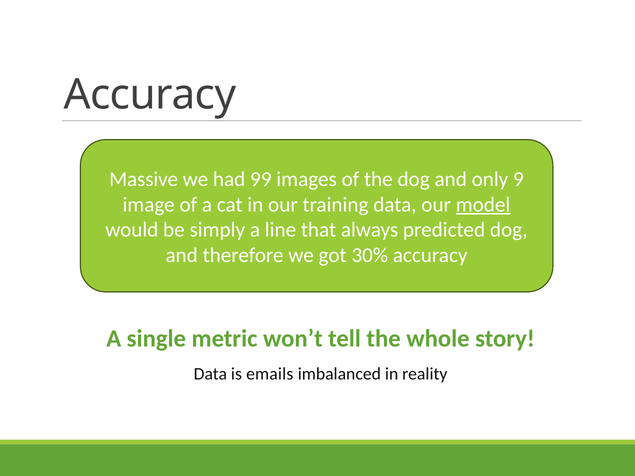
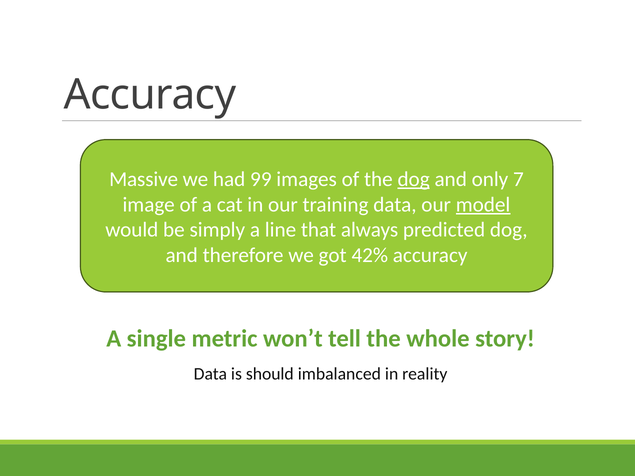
dog underline: none -> present (414, 179)
9: 9 -> 7 (518, 179)
30%: 30% -> 42% (370, 255)
emails: emails -> should (270, 374)
